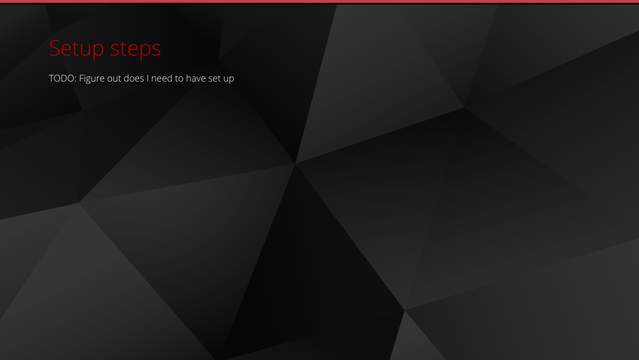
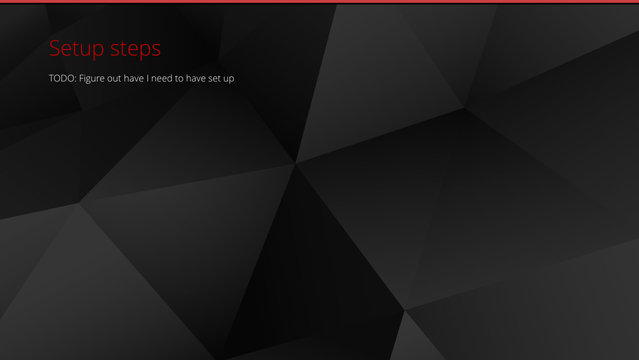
out does: does -> have (134, 79)
